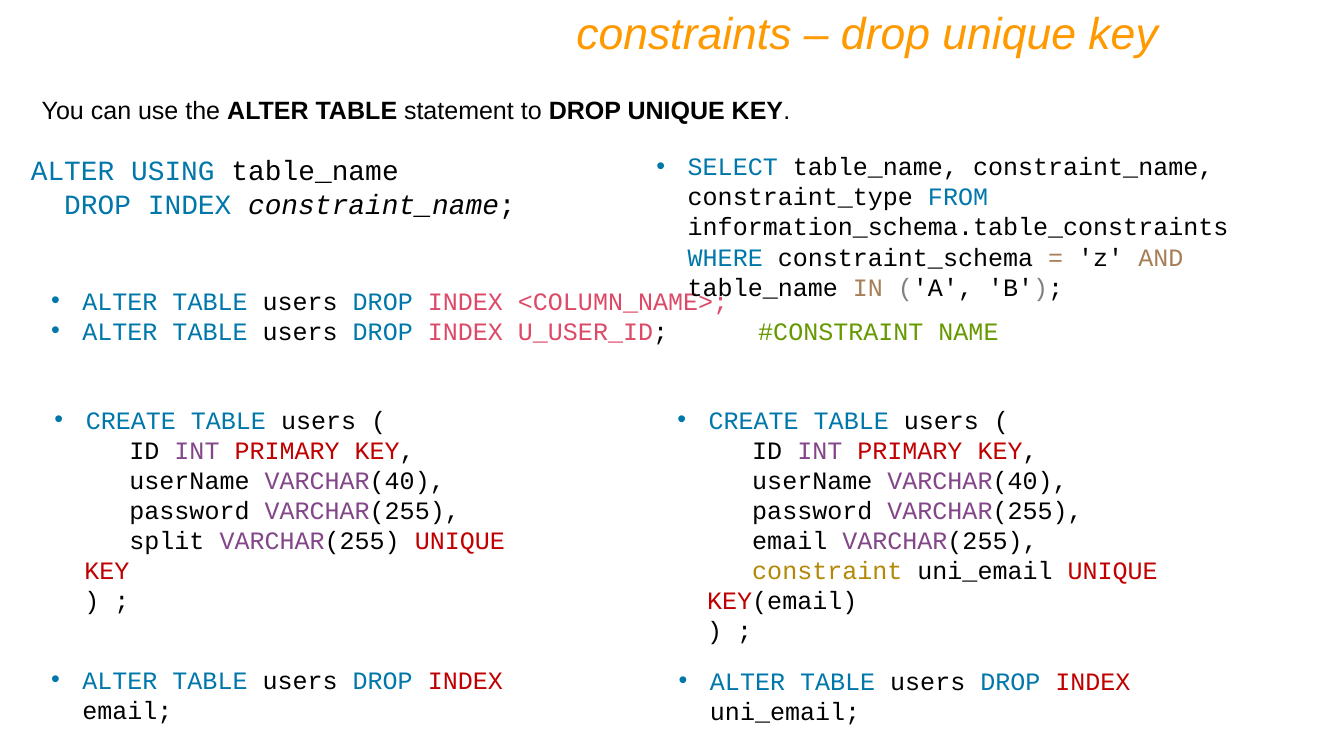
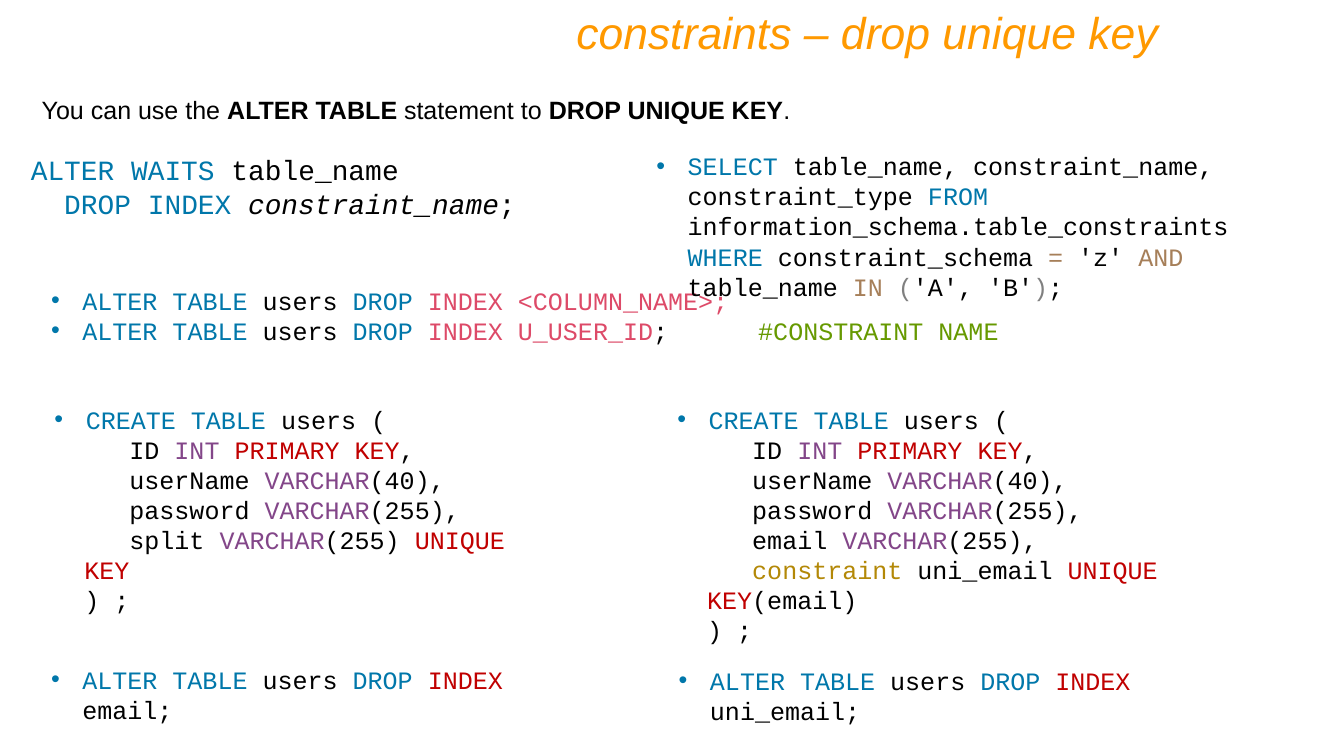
USING: USING -> WAITS (173, 172)
